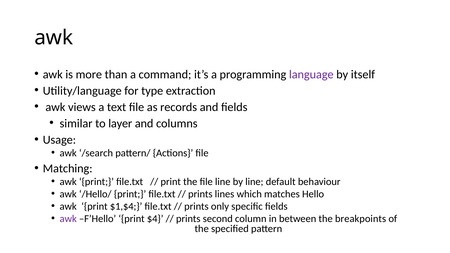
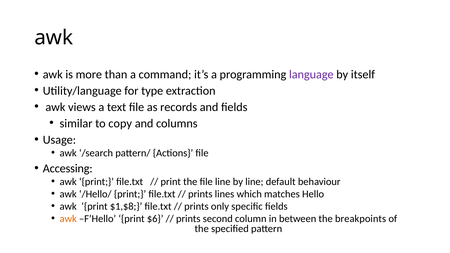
layer: layer -> copy (120, 123)
Matching: Matching -> Accessing (68, 169)
$1,$4: $1,$4 -> $1,$8 (126, 206)
awk colour: purple -> orange (68, 219)
$4: $4 -> $6 (155, 219)
